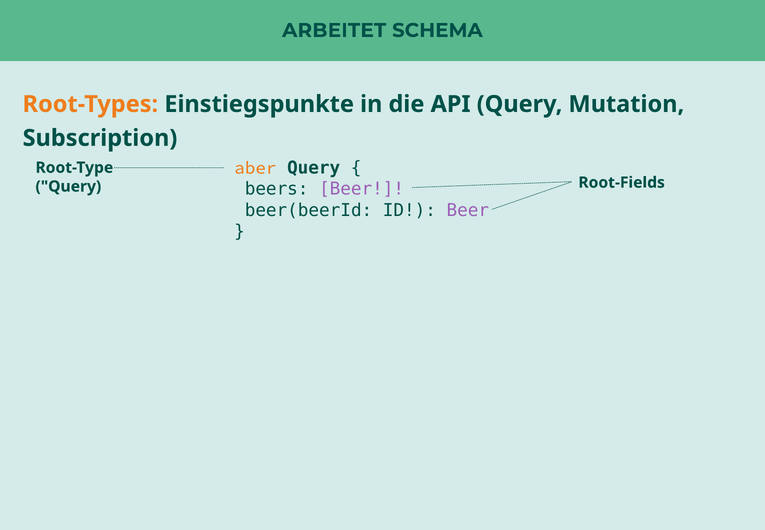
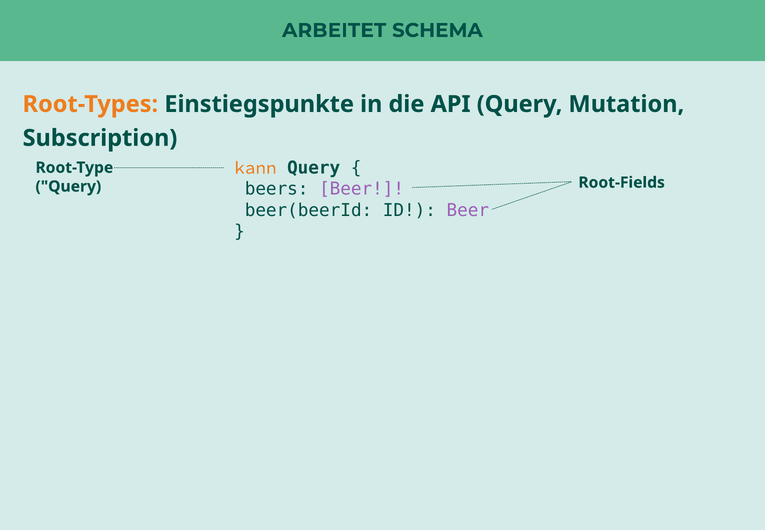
aber: aber -> kann (255, 168)
